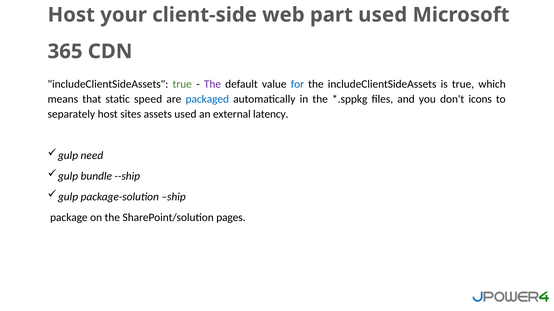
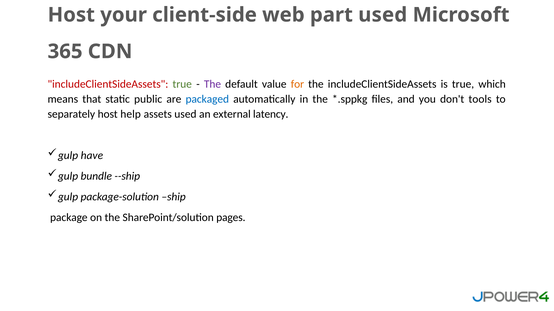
includeClientSideAssets colour: black -> red (108, 84)
for colour: blue -> orange (297, 84)
speed: speed -> public (148, 99)
icons: icons -> tools (480, 99)
sites: sites -> help (131, 114)
need: need -> have (92, 156)
